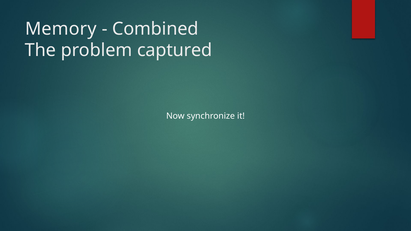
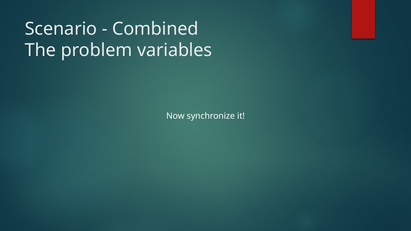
Memory: Memory -> Scenario (61, 29)
captured: captured -> variables (175, 50)
